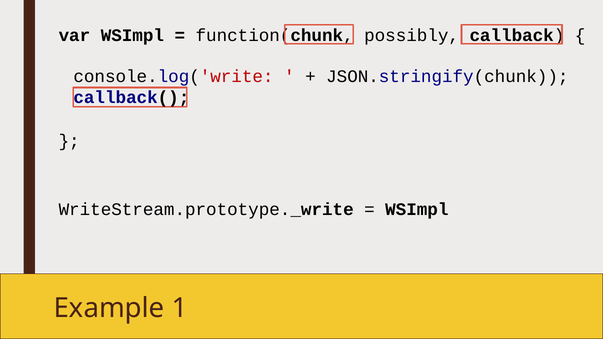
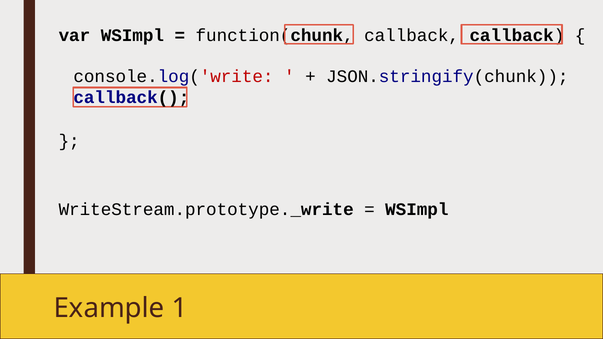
function(chunk possibly: possibly -> callback (412, 35)
